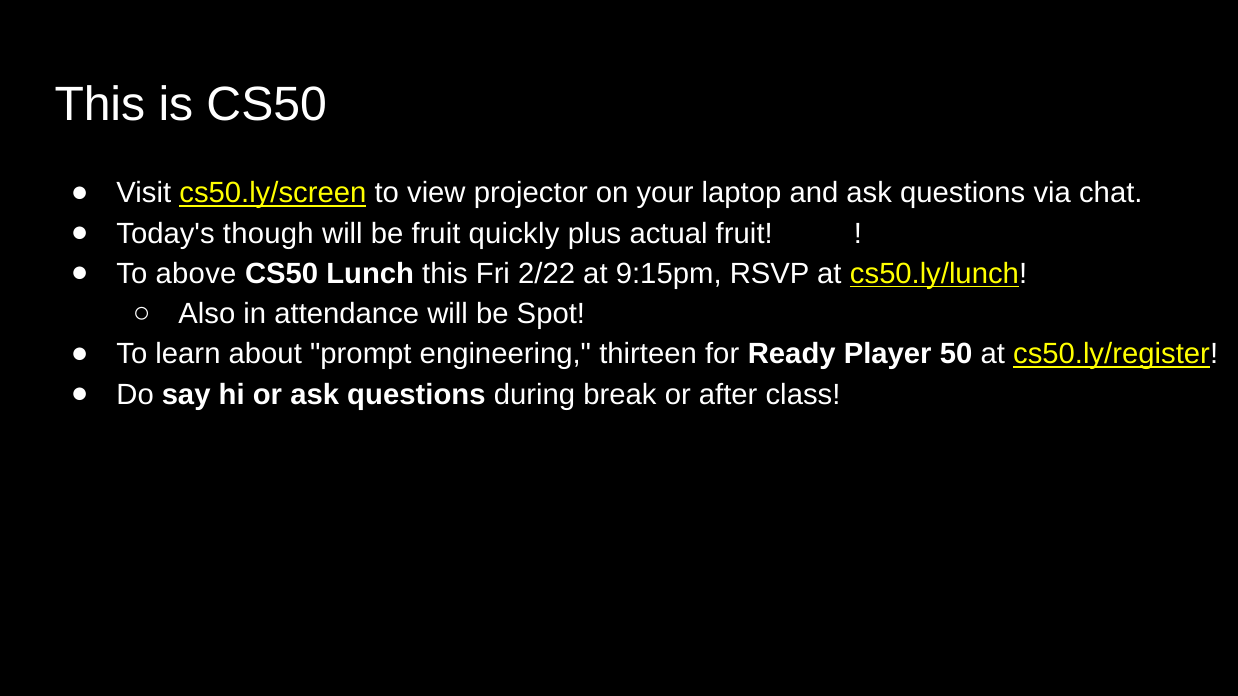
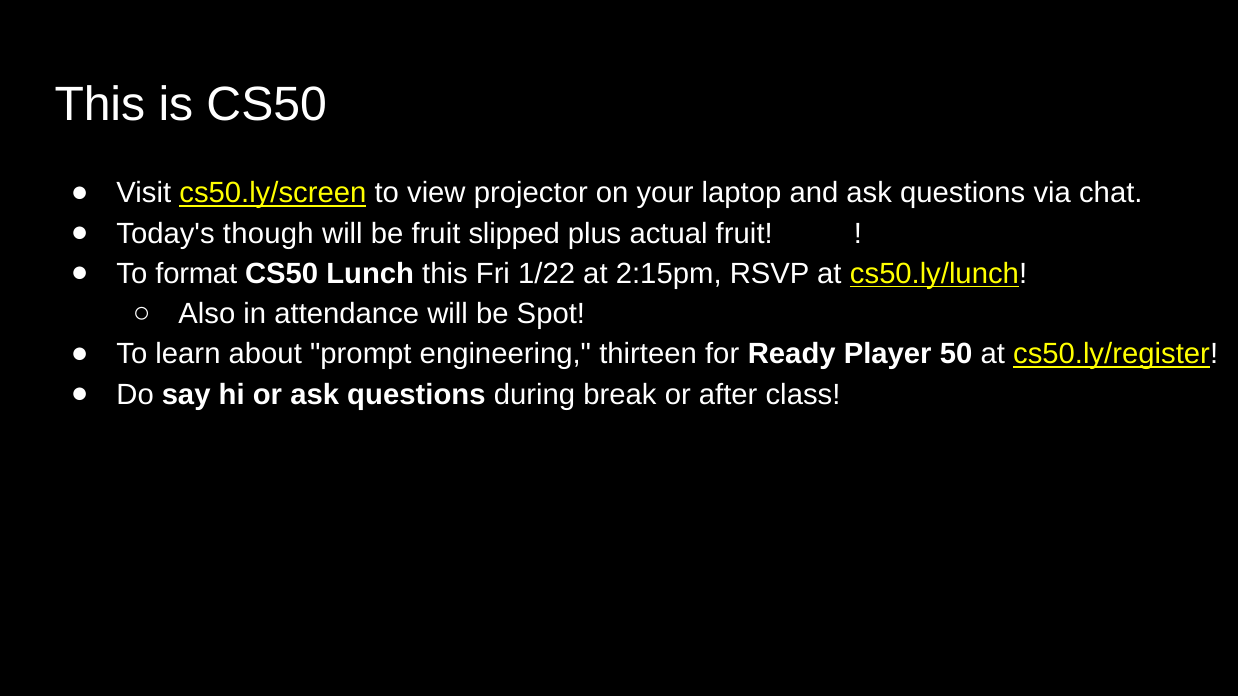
quickly: quickly -> slipped (514, 234)
above: above -> format (196, 274)
2/22: 2/22 -> 1/22 (547, 274)
9:15pm: 9:15pm -> 2:15pm (669, 274)
